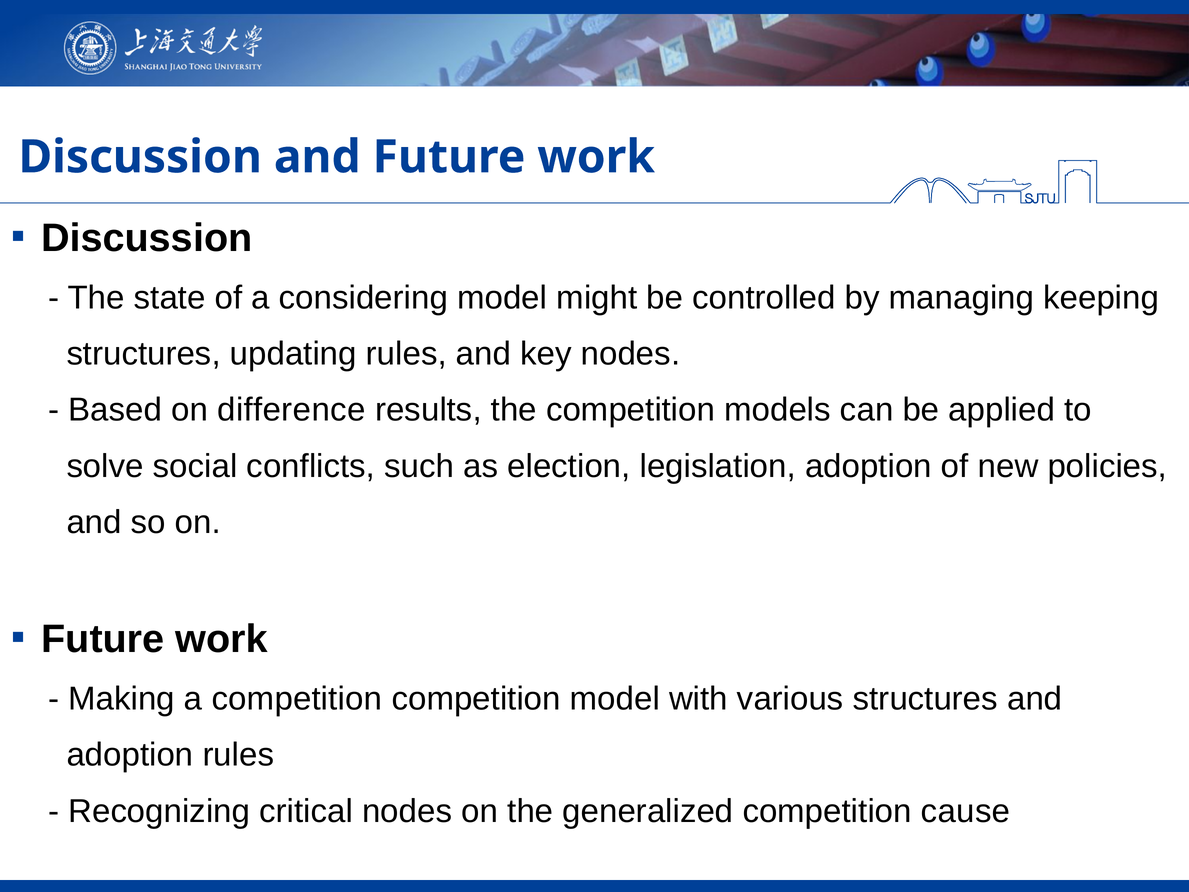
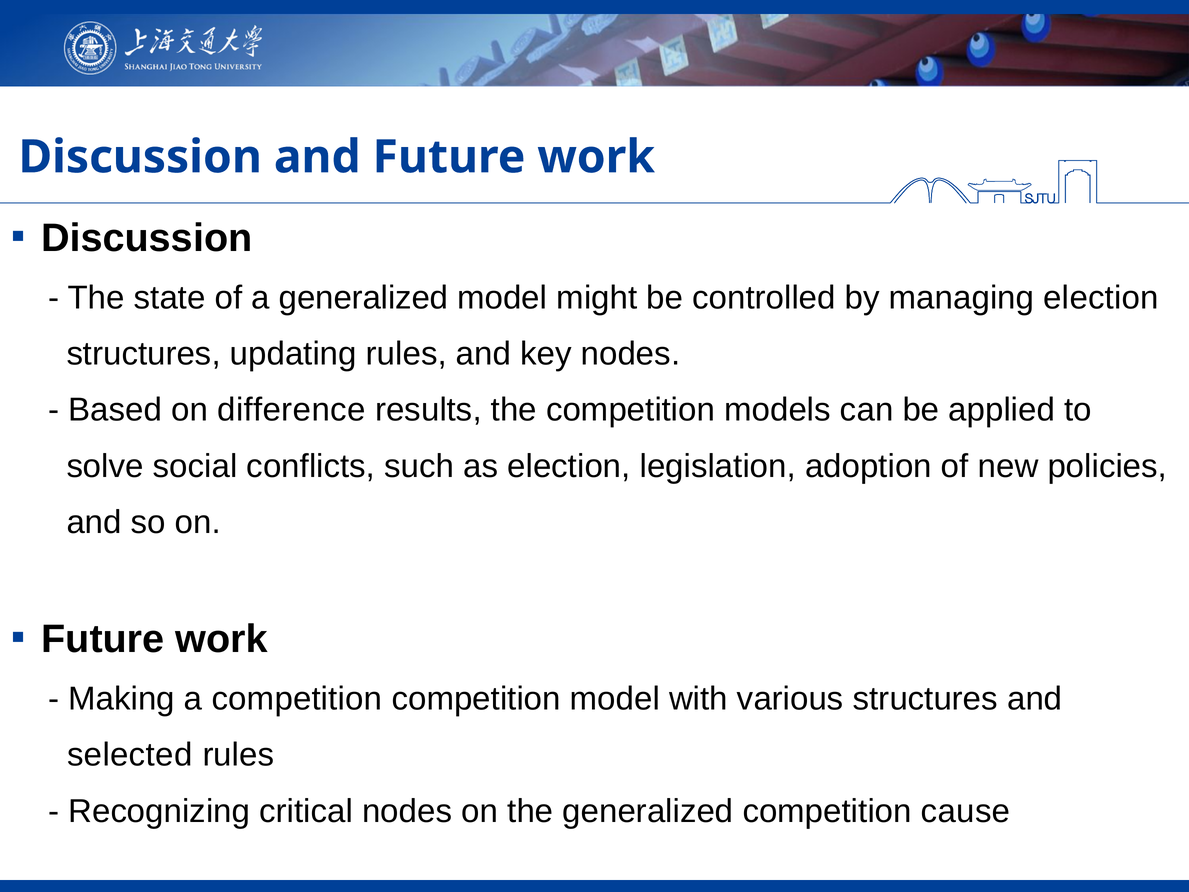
a considering: considering -> generalized (364, 298)
managing keeping: keeping -> election (1101, 298)
adoption: adoption -> selected (130, 755)
